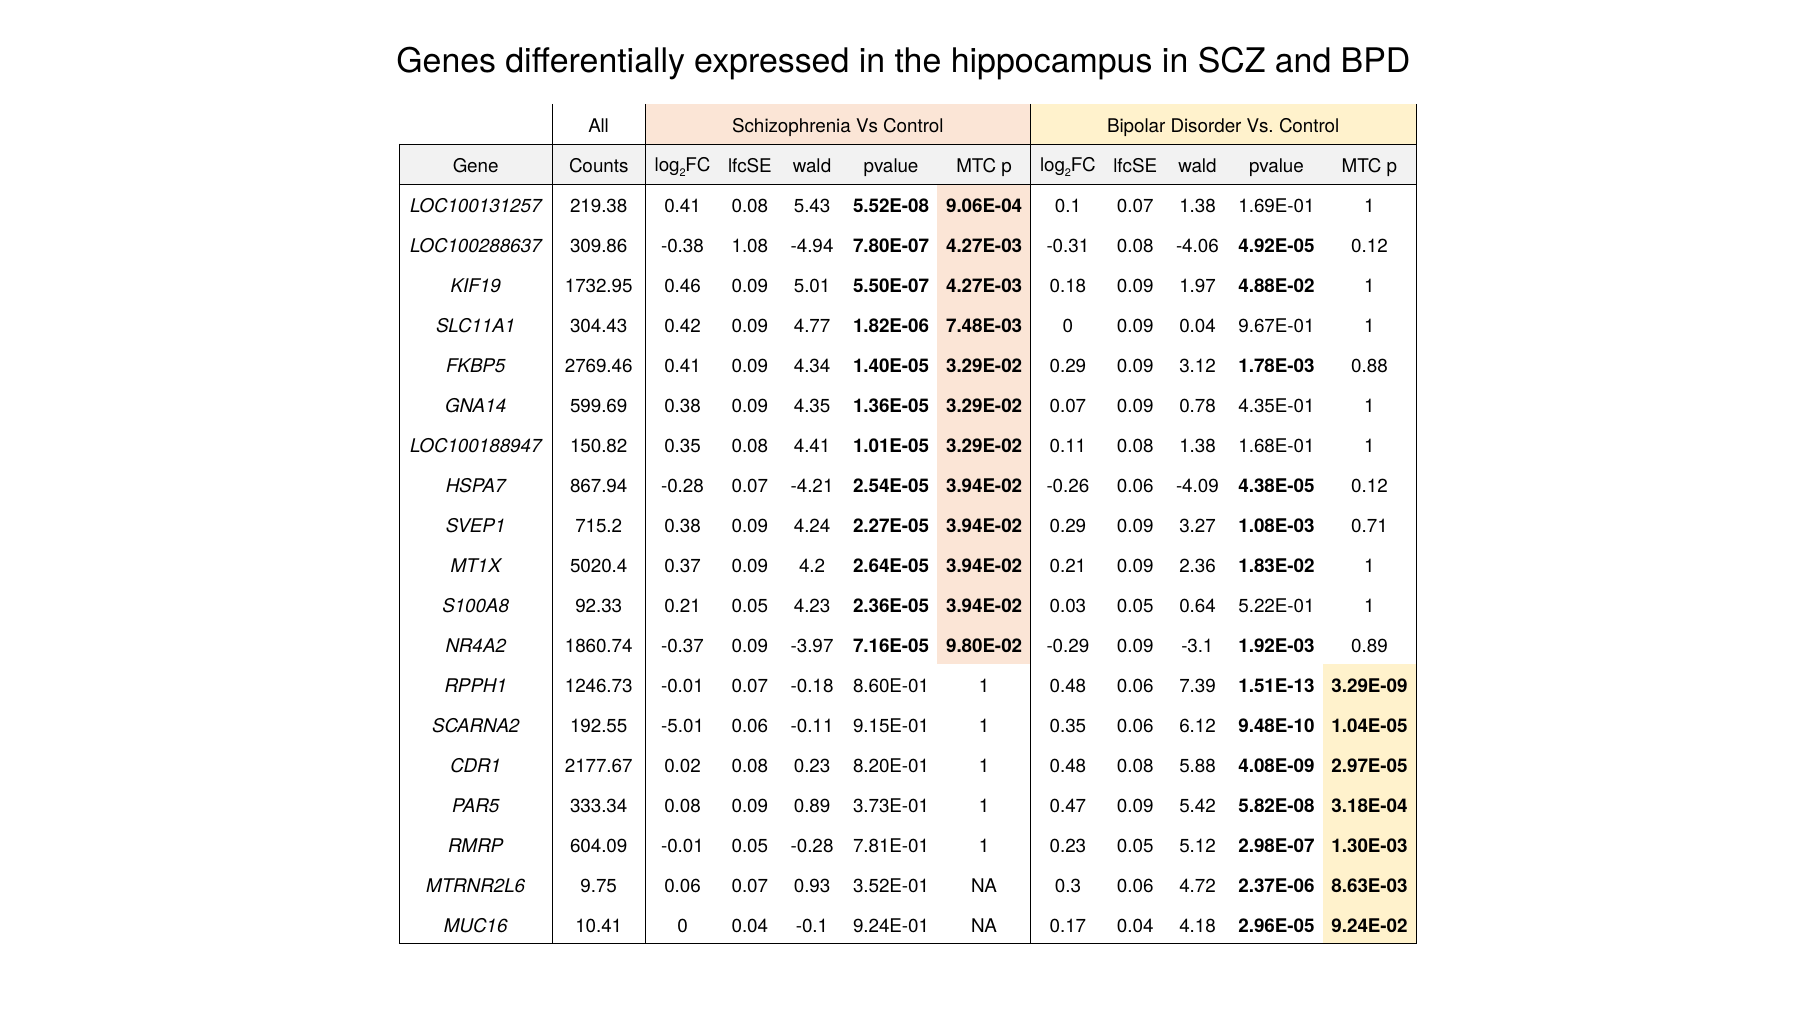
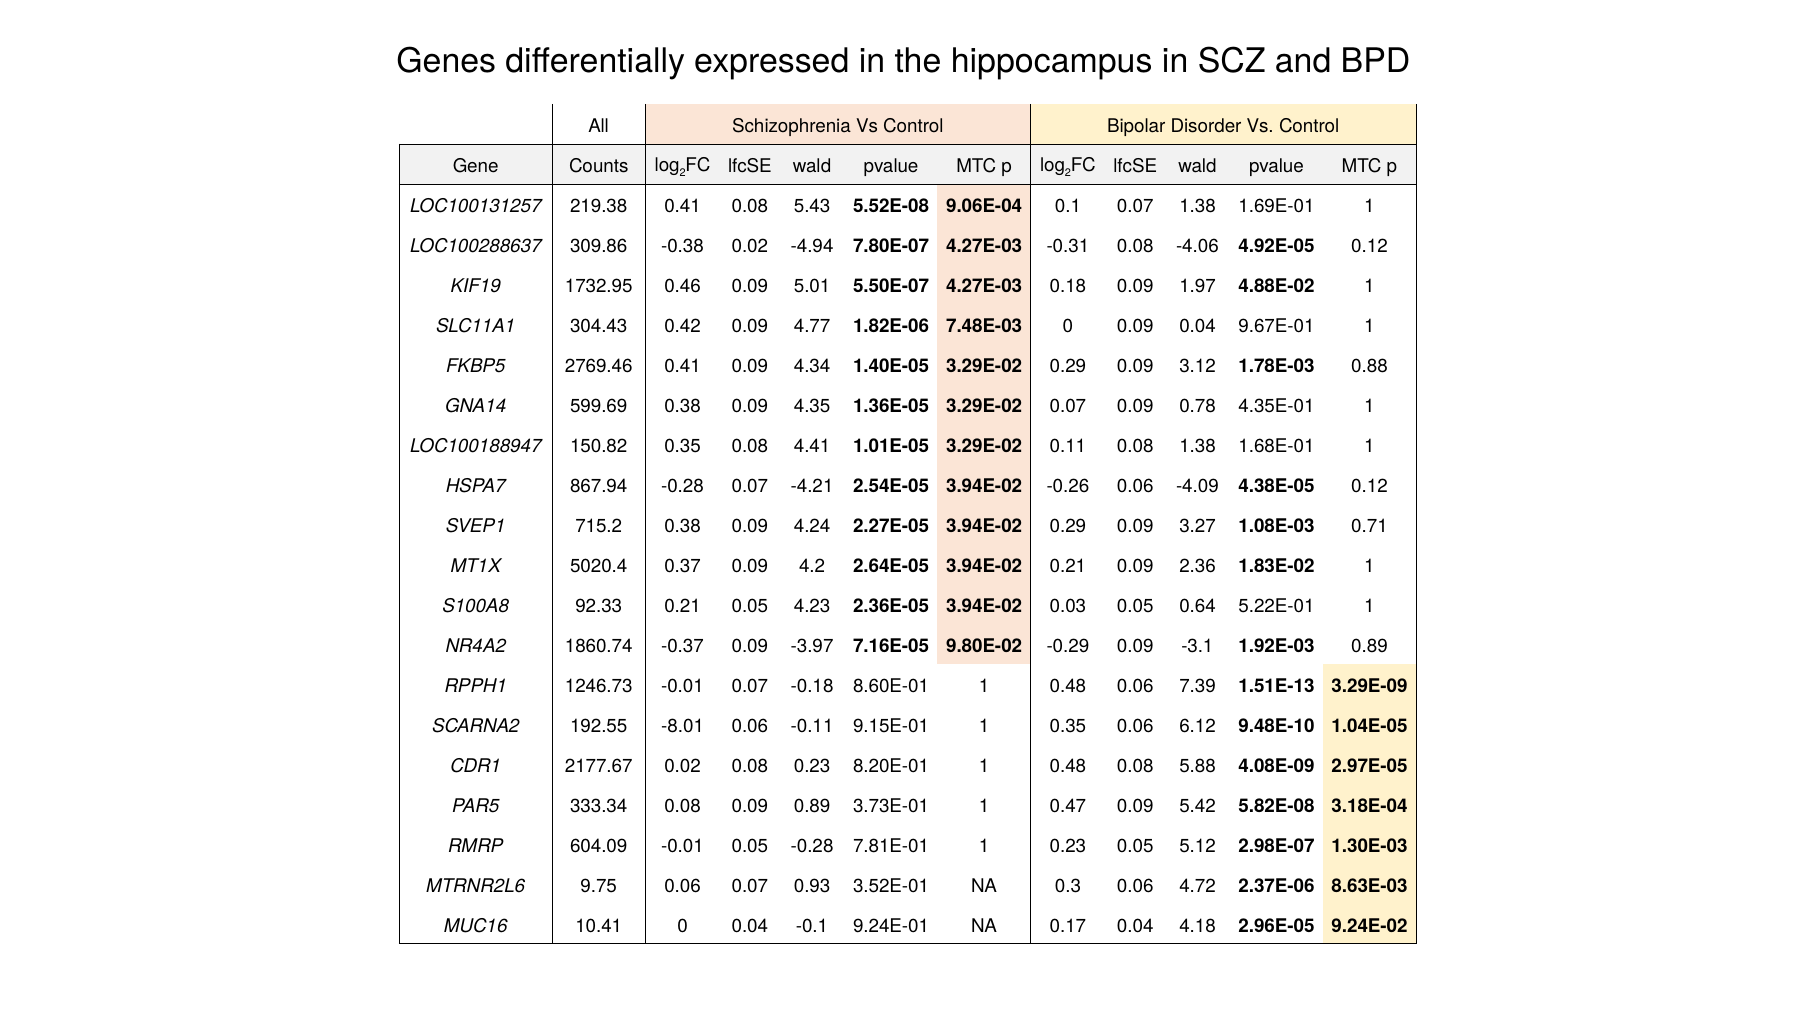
-0.38 1.08: 1.08 -> 0.02 (750, 246)
-5.01: -5.01 -> -8.01 (683, 726)
